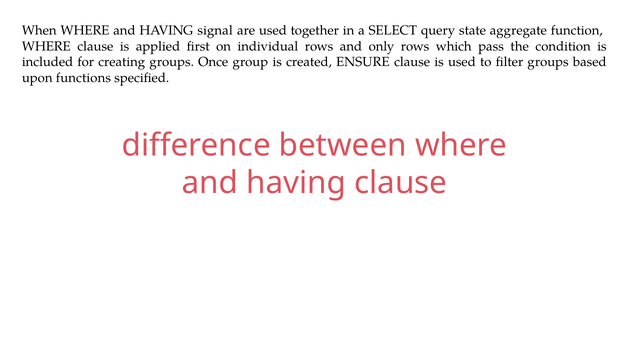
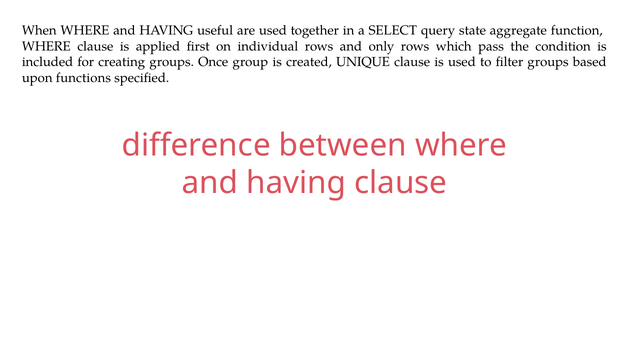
signal: signal -> useful (215, 31)
ENSURE: ENSURE -> UNIQUE (363, 62)
